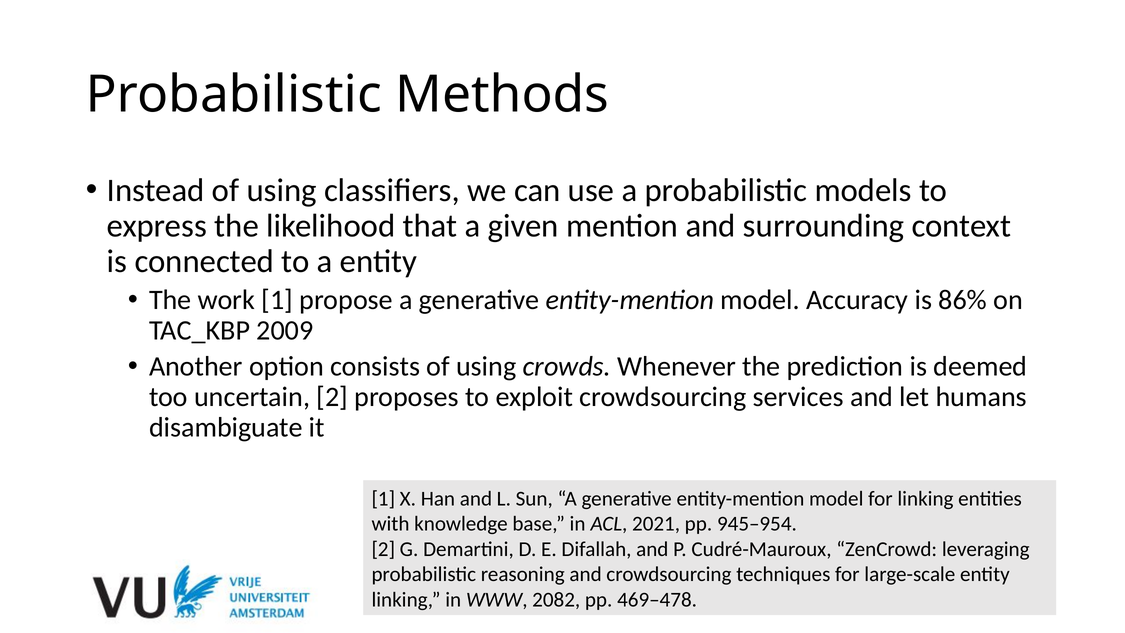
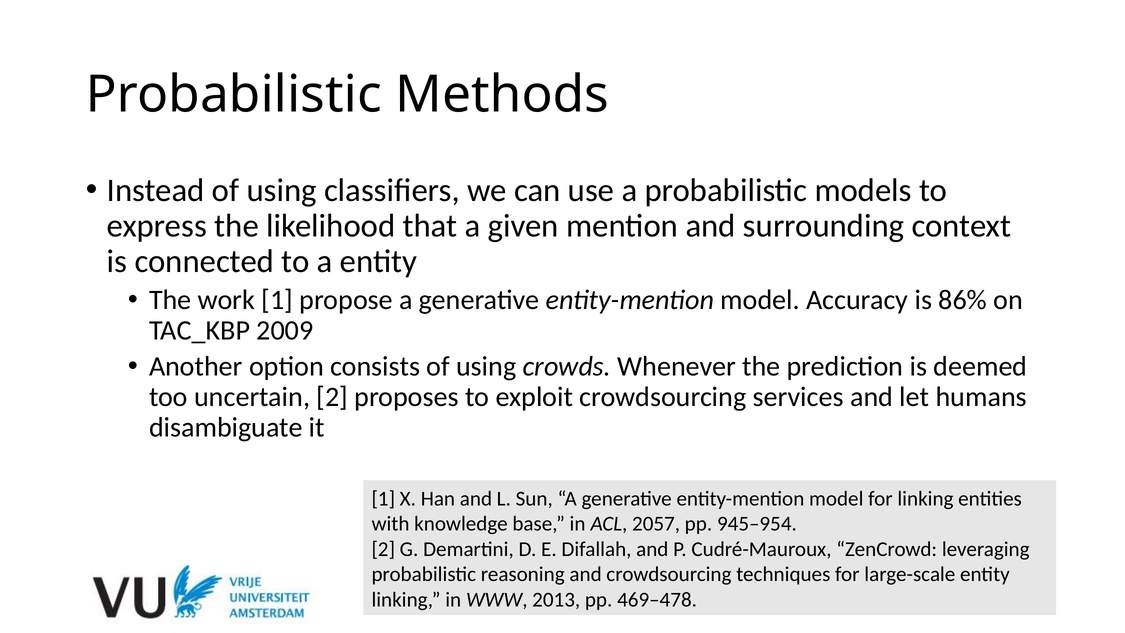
2021: 2021 -> 2057 (656, 524)
2082: 2082 -> 2013 (556, 600)
